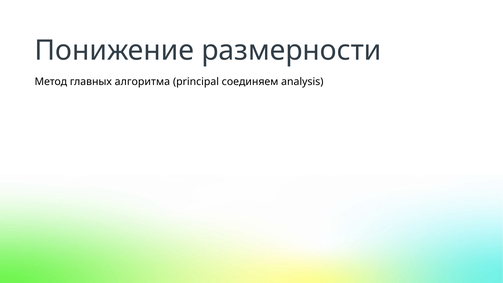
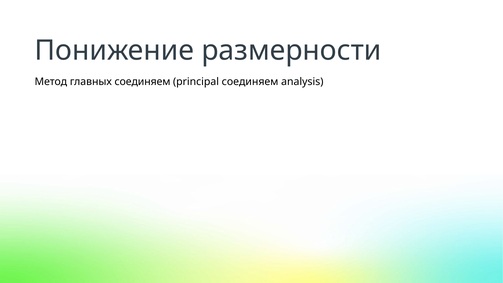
главных алгоритма: алгоритма -> соединяем (142, 82)
